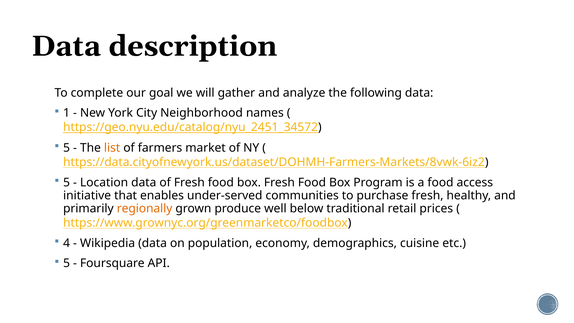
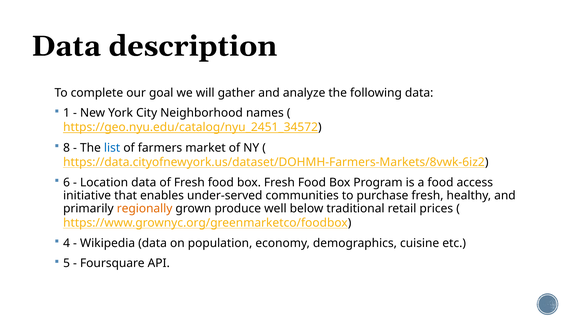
5: 5 -> 8 (67, 148)
list colour: orange -> blue (112, 148)
5: 5 -> 6 (67, 182)
